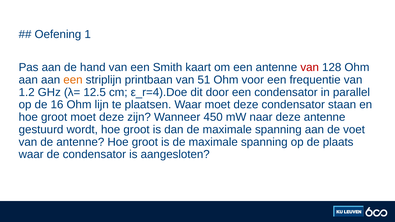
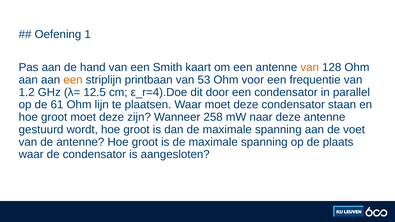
van colour: red -> orange (310, 67)
51: 51 -> 53 (204, 80)
16: 16 -> 61 (57, 105)
450: 450 -> 258 (213, 117)
